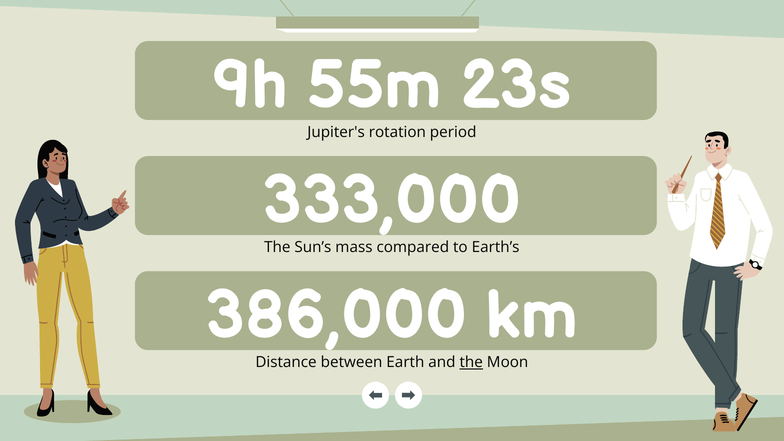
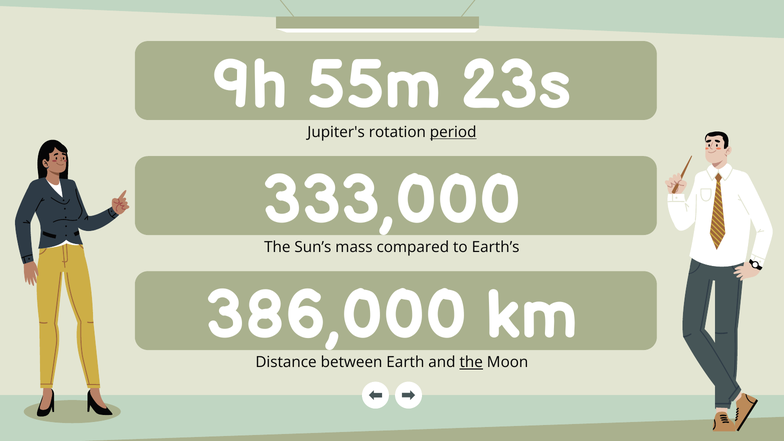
period underline: none -> present (453, 132)
